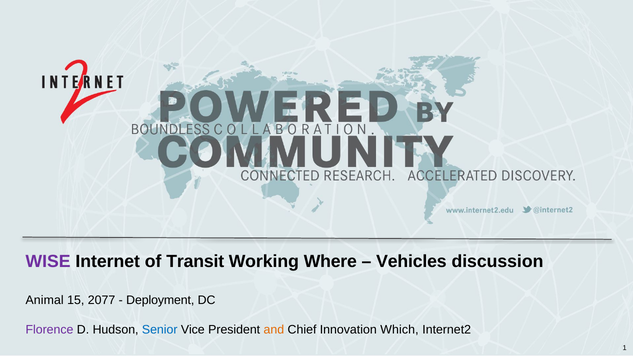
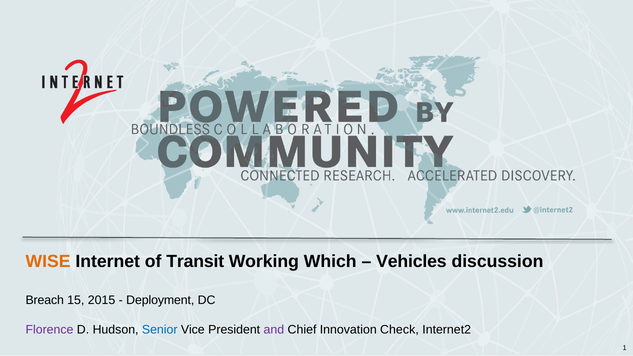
WISE colour: purple -> orange (48, 262)
Where: Where -> Which (330, 262)
Animal: Animal -> Breach (45, 300)
2077: 2077 -> 2015 (102, 300)
and colour: orange -> purple (274, 330)
Which: Which -> Check (399, 330)
